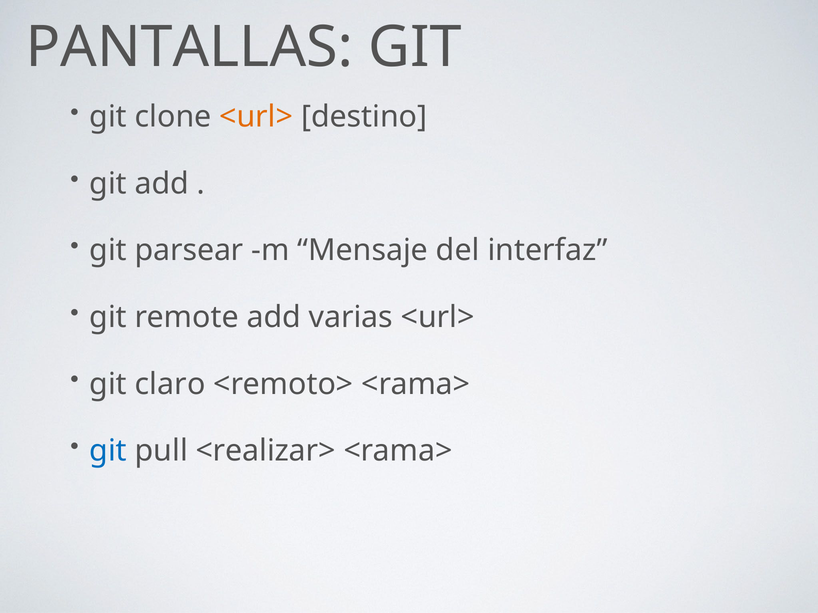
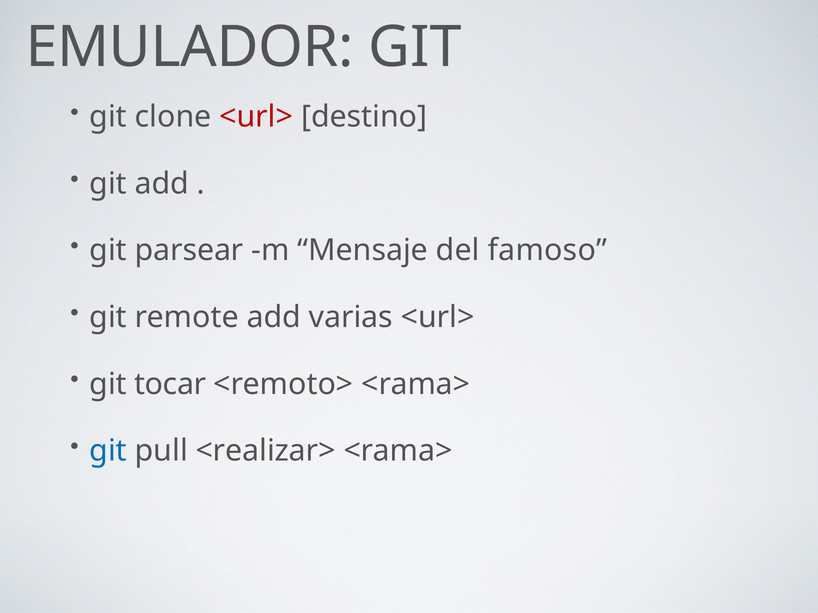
PANTALLAS: PANTALLAS -> EMULADOR (190, 48)
<url> colour: orange -> red (256, 117)
interfaz: interfaz -> famoso (547, 251)
claro: claro -> tocar (170, 384)
